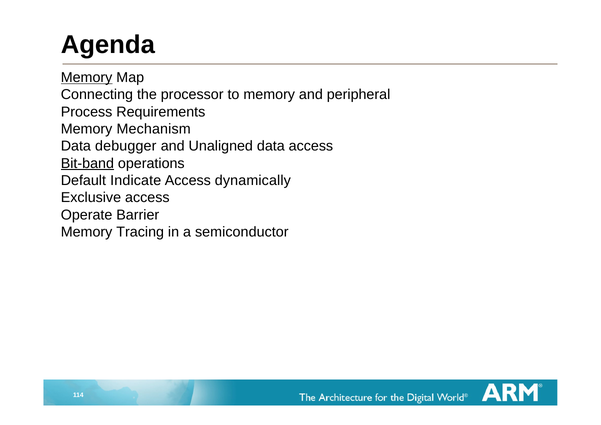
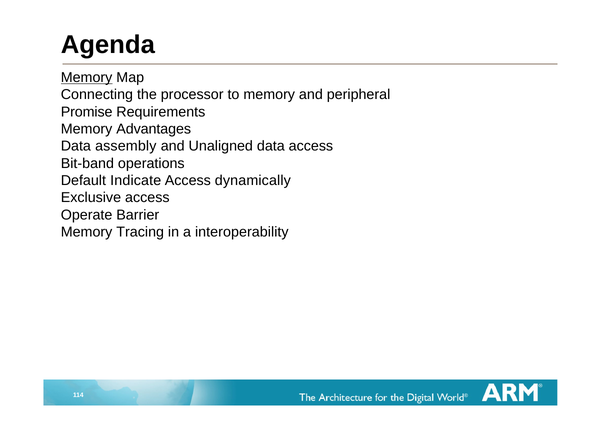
Process: Process -> Promise (87, 112)
Mechanism: Mechanism -> Advantages (154, 129)
debugger: debugger -> assembly (126, 146)
Bit-band underline: present -> none (87, 163)
semiconductor: semiconductor -> interoperability (242, 232)
